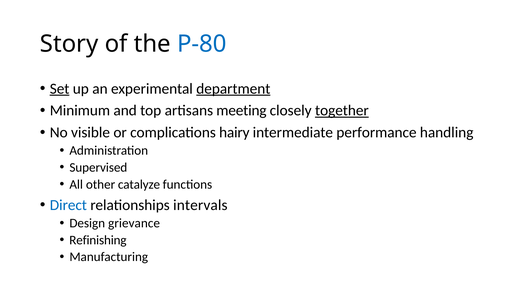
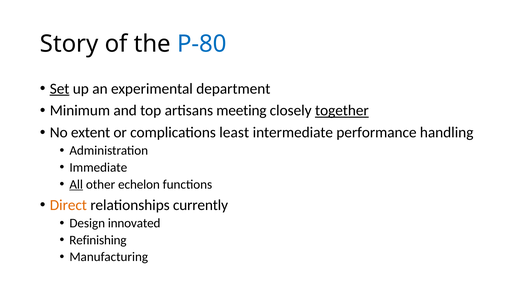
department underline: present -> none (233, 89)
visible: visible -> extent (91, 132)
hairy: hairy -> least (234, 132)
Supervised: Supervised -> Immediate (98, 167)
All underline: none -> present (76, 184)
catalyze: catalyze -> echelon (139, 184)
Direct colour: blue -> orange (68, 205)
intervals: intervals -> currently (200, 205)
grievance: grievance -> innovated (134, 223)
